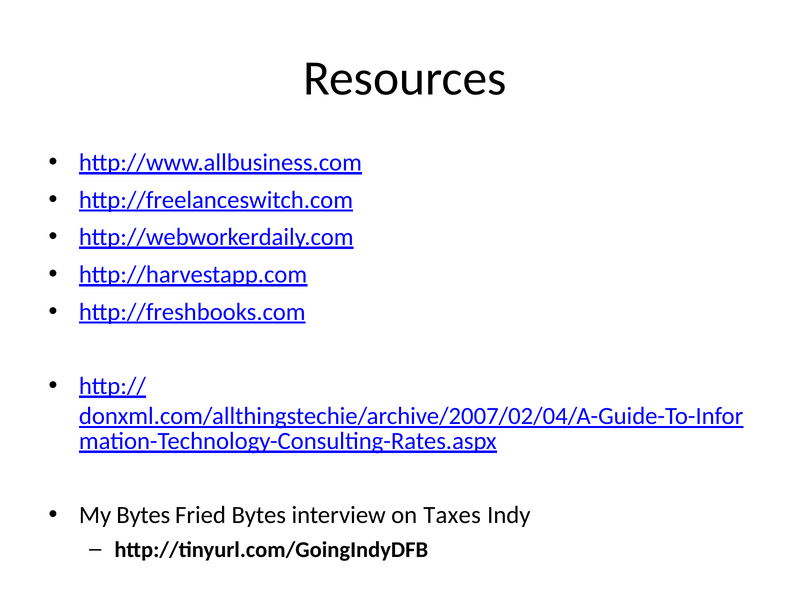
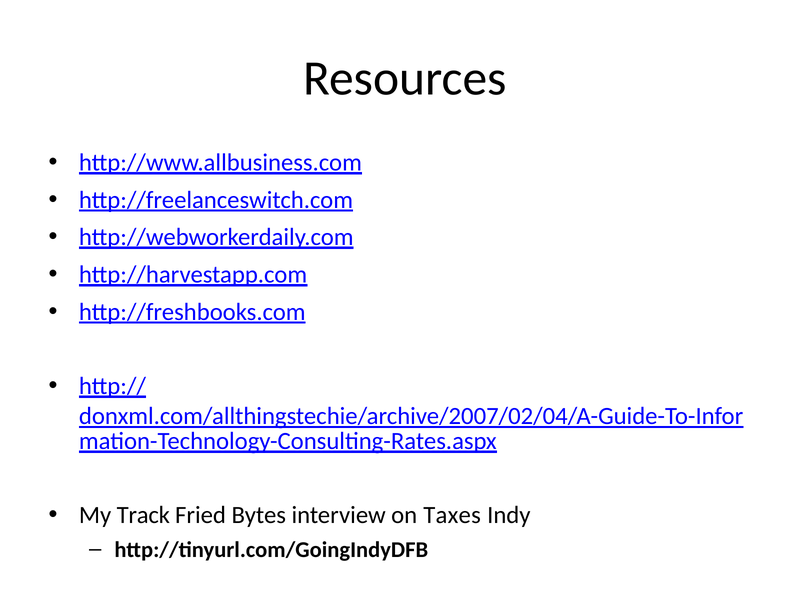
My Bytes: Bytes -> Track (143, 515)
